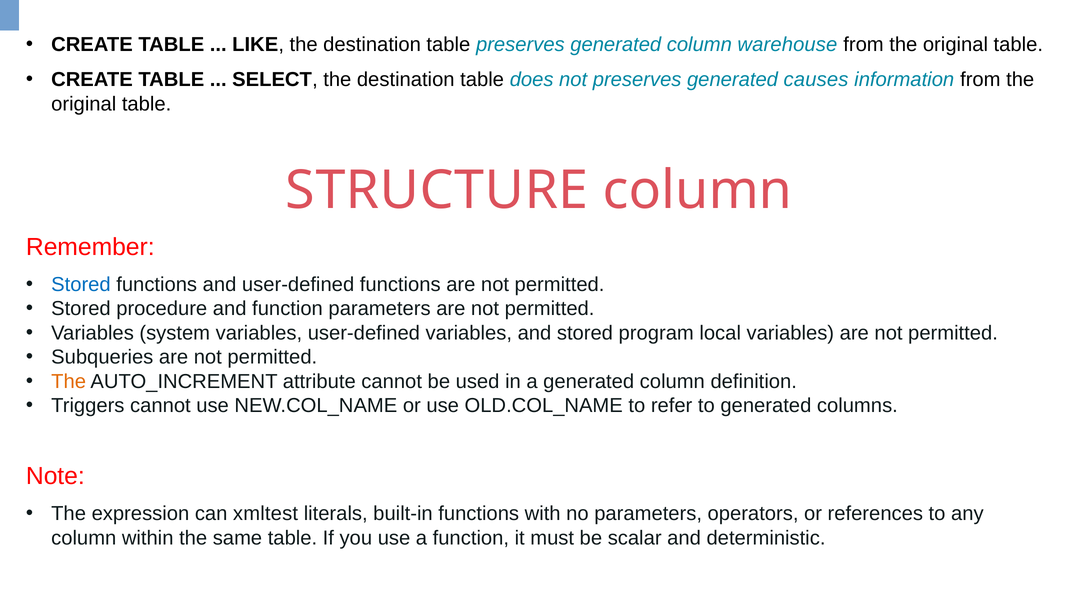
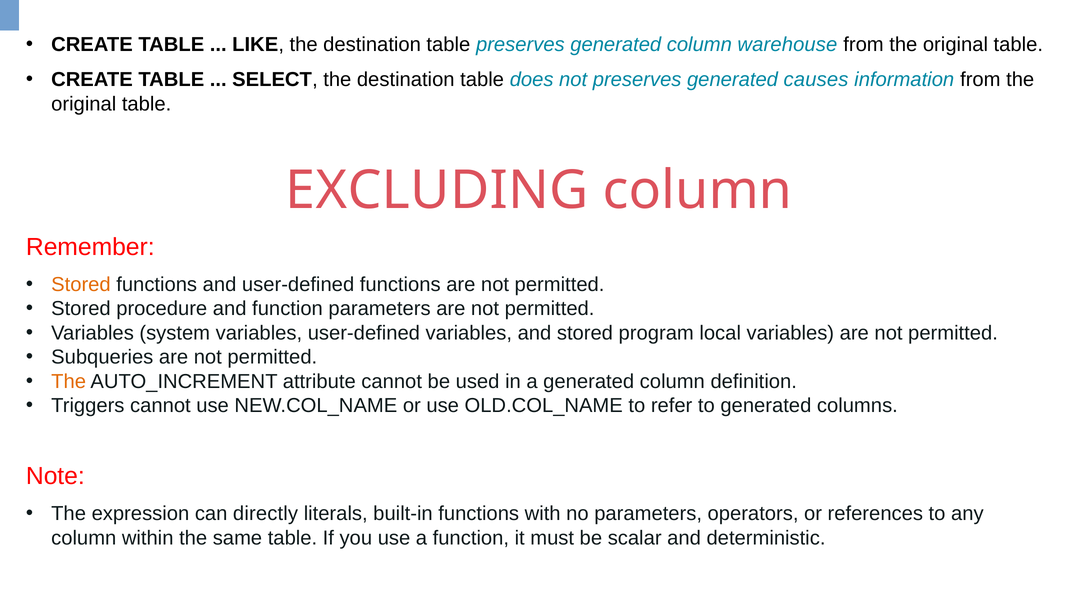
STRUCTURE: STRUCTURE -> EXCLUDING (437, 190)
Stored colour: blue -> orange (81, 285)
xmltest: xmltest -> directly (266, 514)
